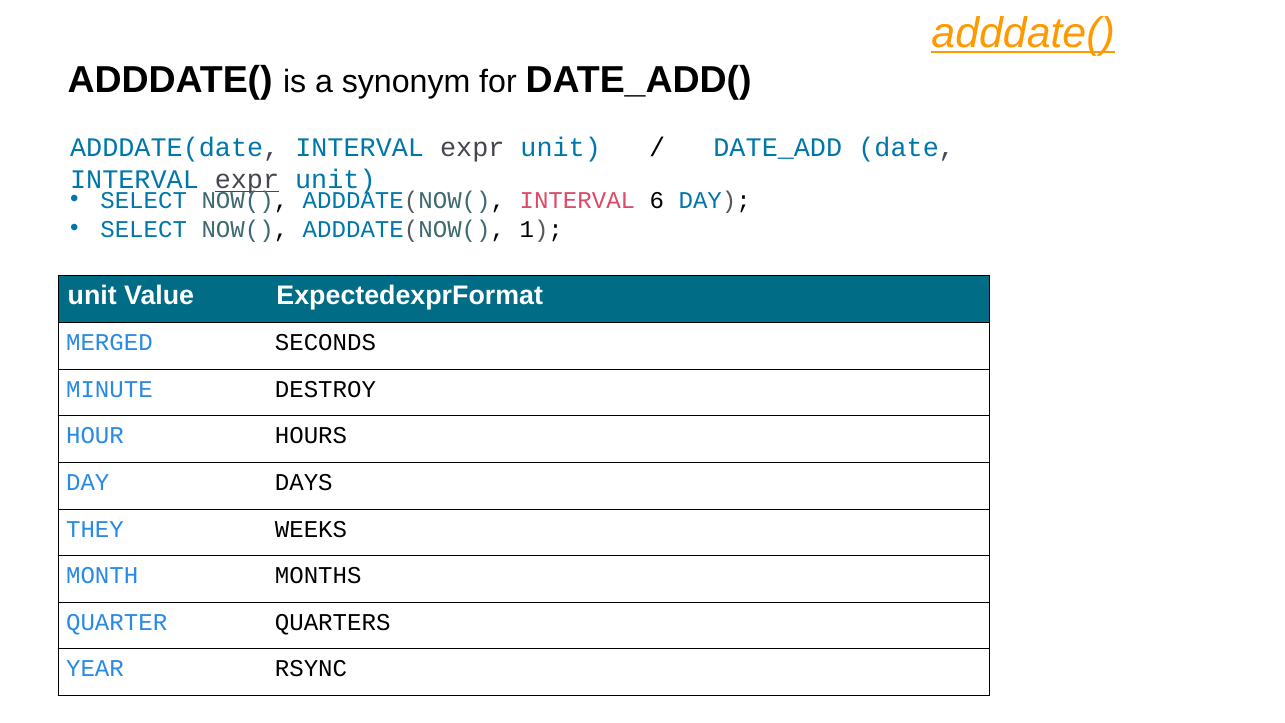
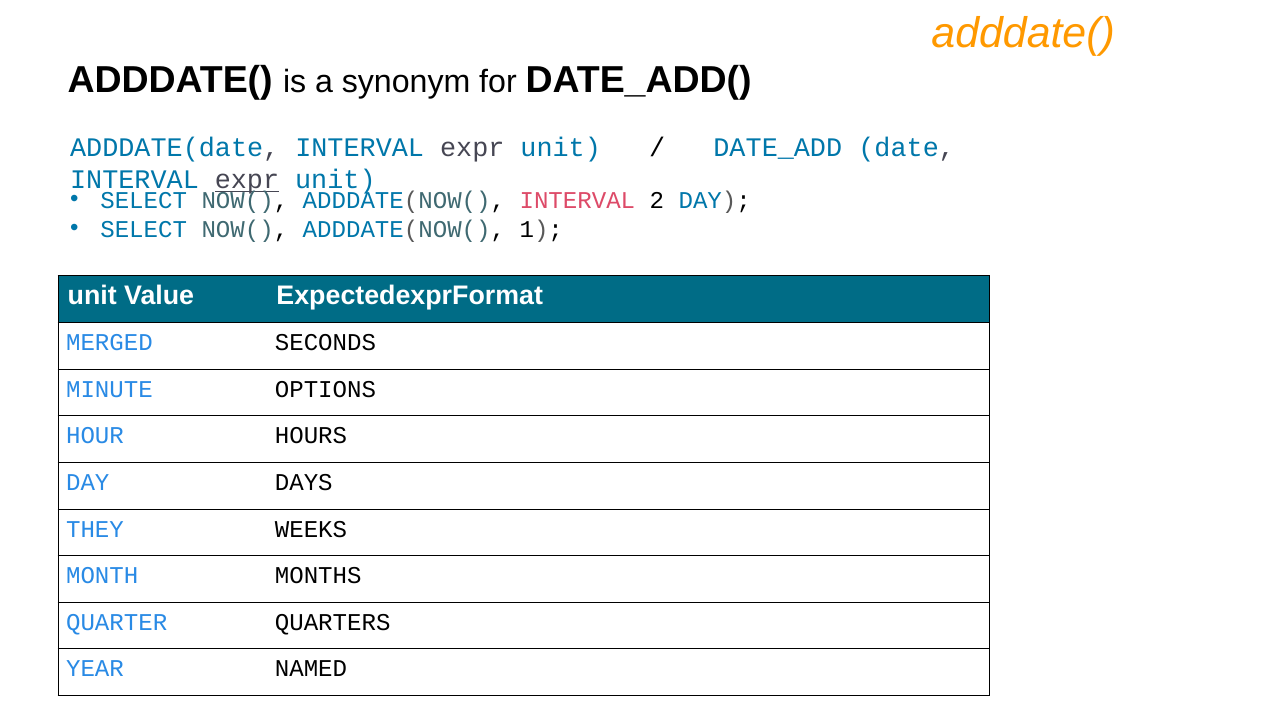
adddate( underline: present -> none (1023, 33)
6: 6 -> 2 (657, 200)
DESTROY: DESTROY -> OPTIONS (325, 389)
RSYNC: RSYNC -> NAMED (311, 669)
